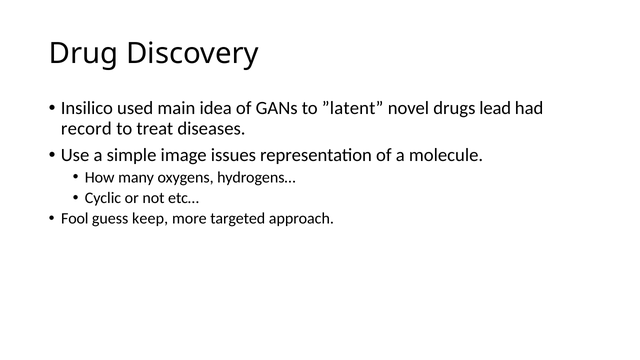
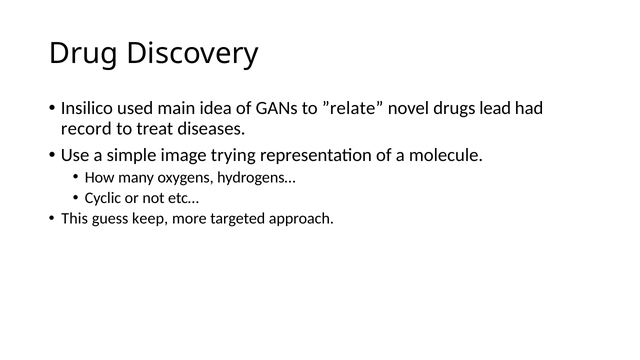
”latent: ”latent -> ”relate (353, 108)
issues: issues -> trying (233, 155)
Fool: Fool -> This (75, 218)
